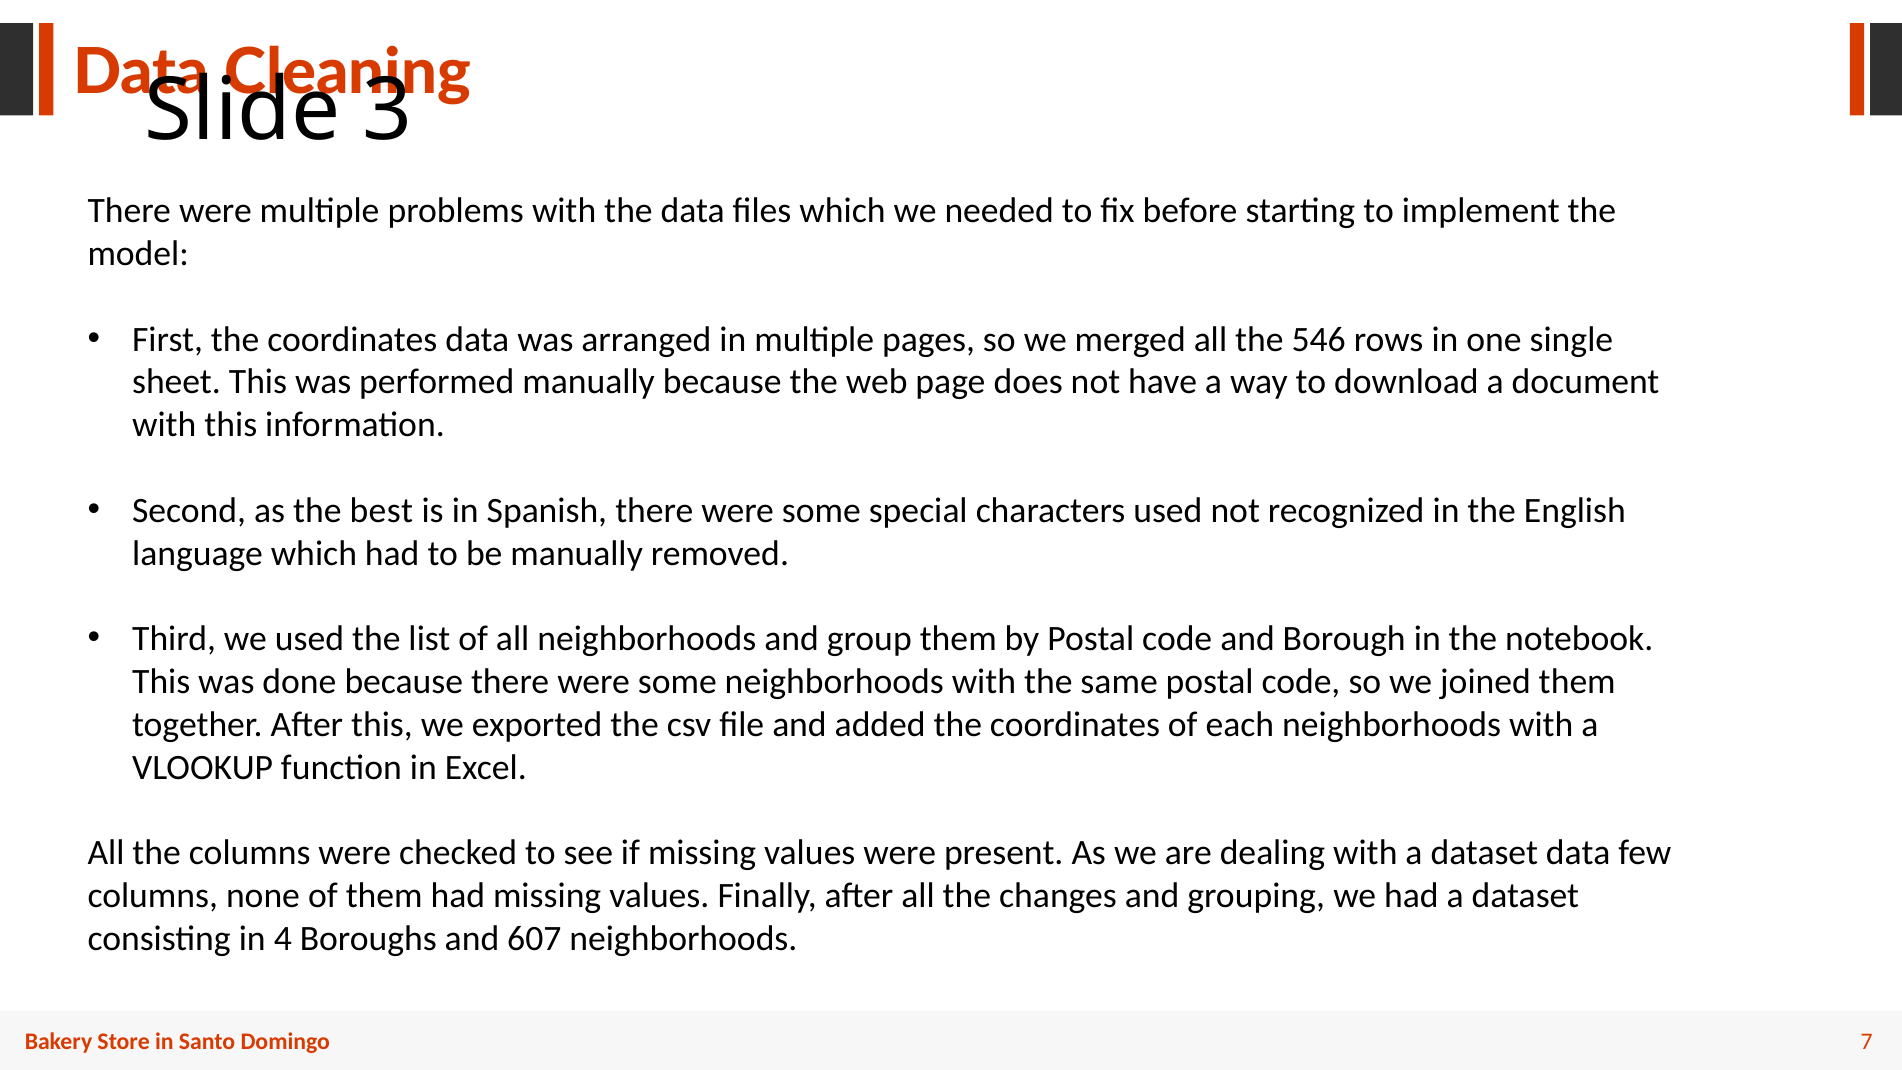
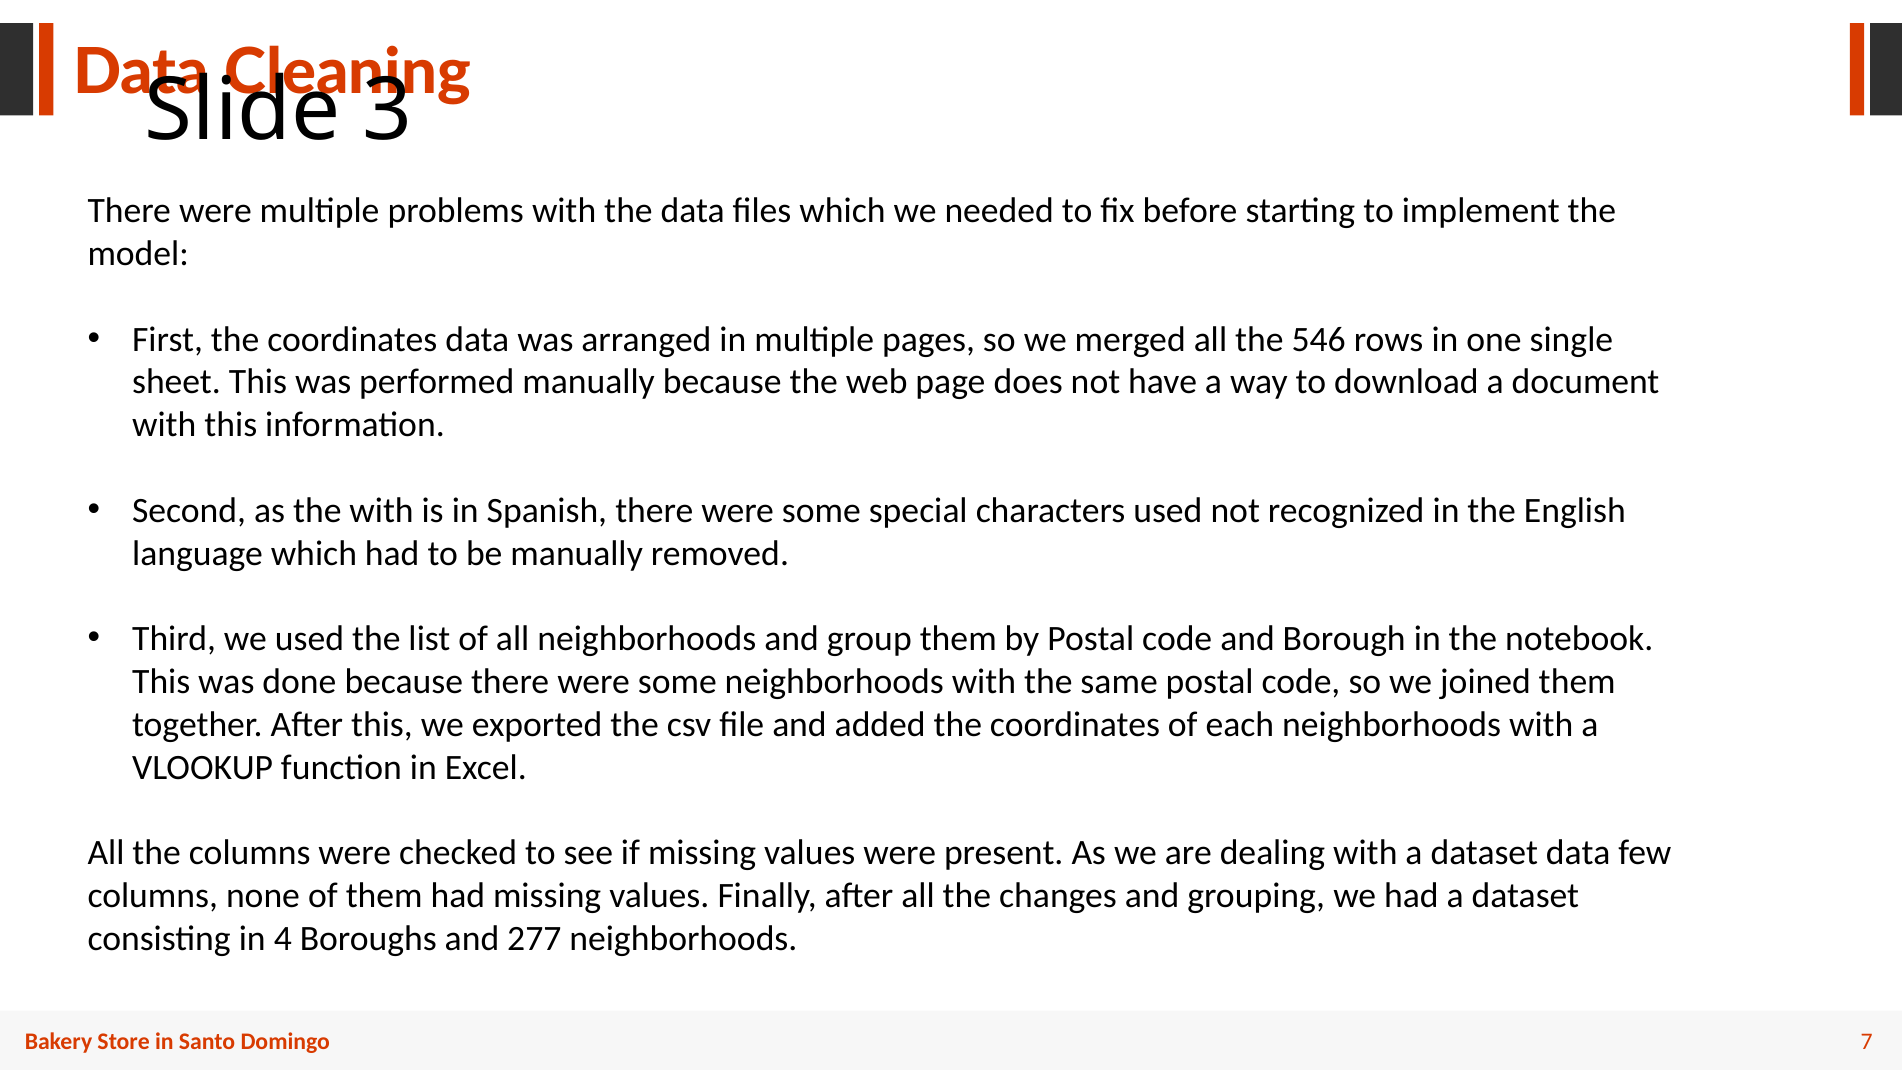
the best: best -> with (382, 510)
607: 607 -> 277 (534, 938)
